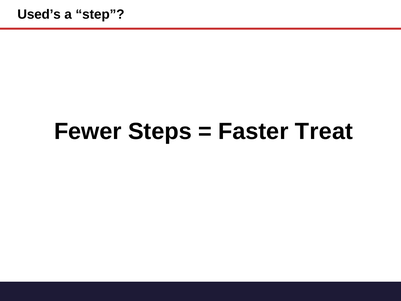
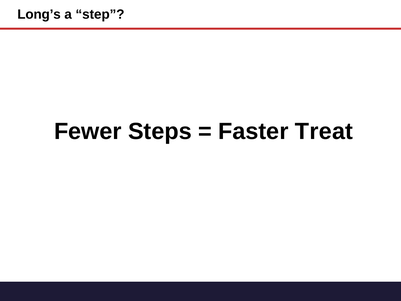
Used’s: Used’s -> Long’s (39, 14)
